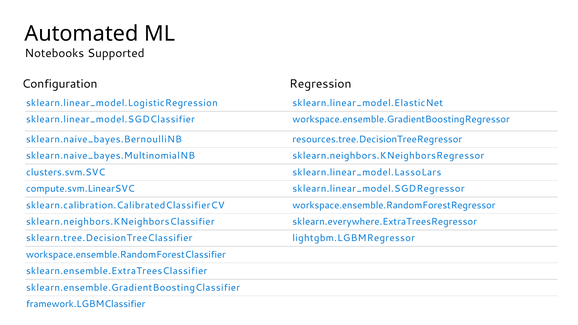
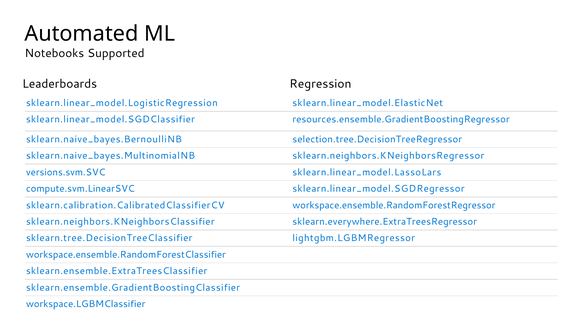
Configuration: Configuration -> Leaderboards (60, 84)
workspace.ensemble.GradientBoostingRegressor: workspace.ensemble.GradientBoostingRegressor -> resources.ensemble.GradientBoostingRegressor (401, 120)
resources.tree.DecisionTreeRegressor: resources.tree.DecisionTreeRegressor -> selection.tree.DecisionTreeRegressor (377, 139)
clusters.svm.SVC: clusters.svm.SVC -> versions.svm.SVC (66, 172)
framework.LGBMClassifier: framework.LGBMClassifier -> workspace.LGBMClassifier (86, 304)
